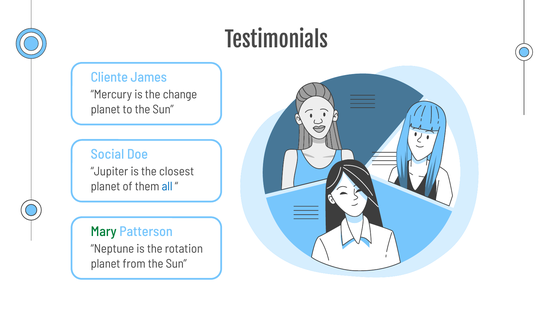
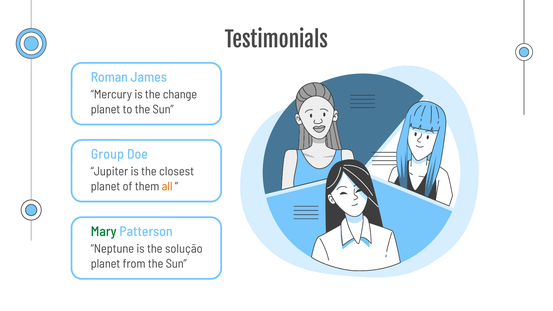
Cliente: Cliente -> Roman (109, 77)
Social: Social -> Group (107, 154)
all colour: blue -> orange (167, 186)
rotation: rotation -> solução (184, 249)
